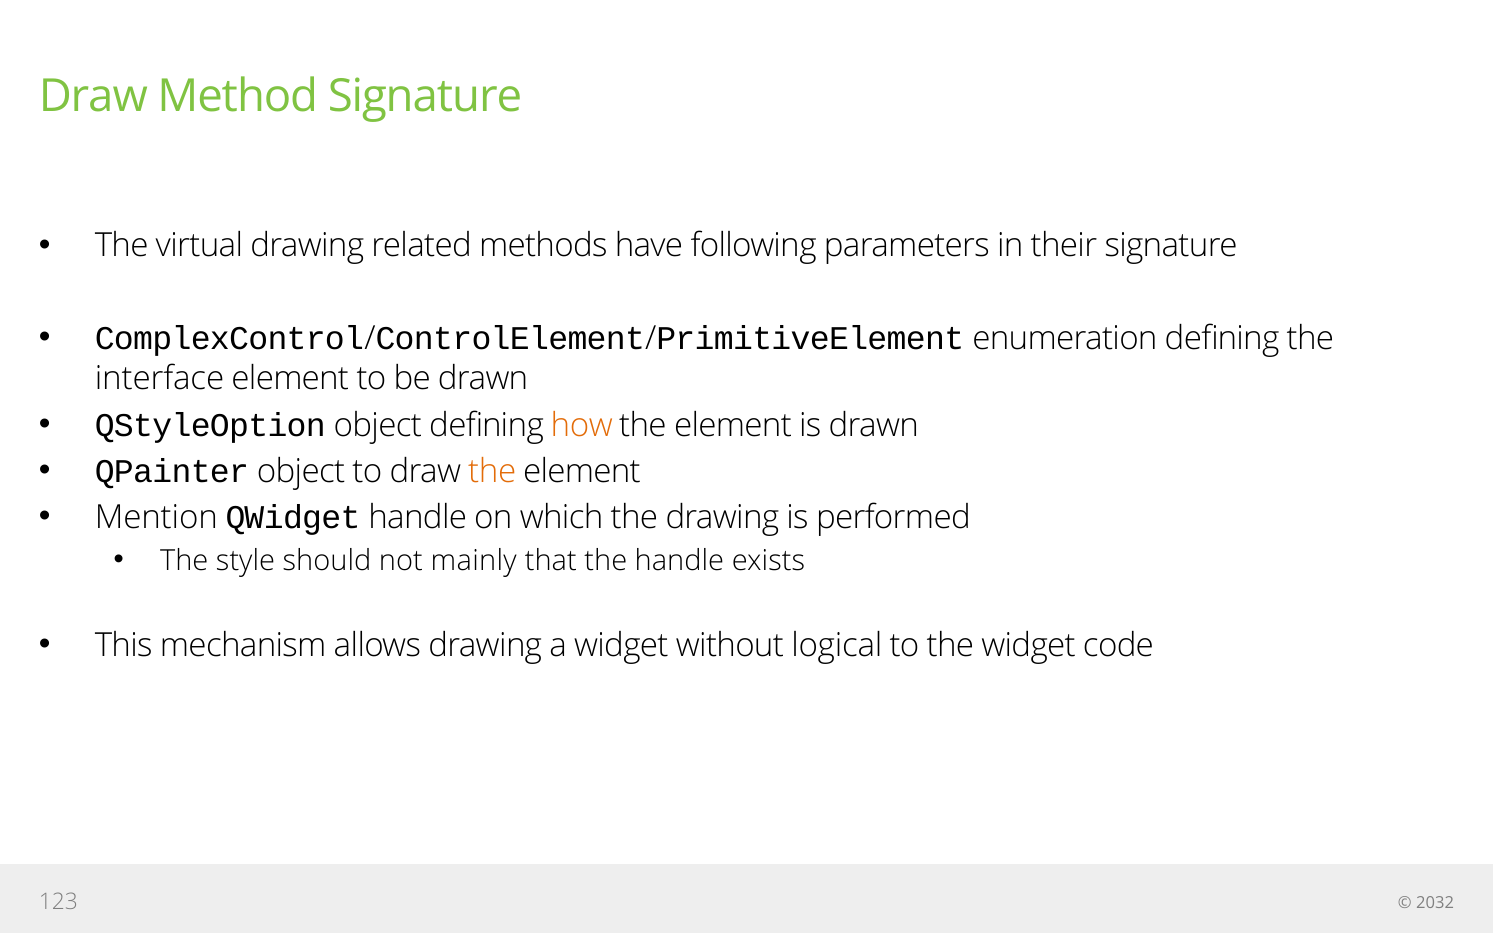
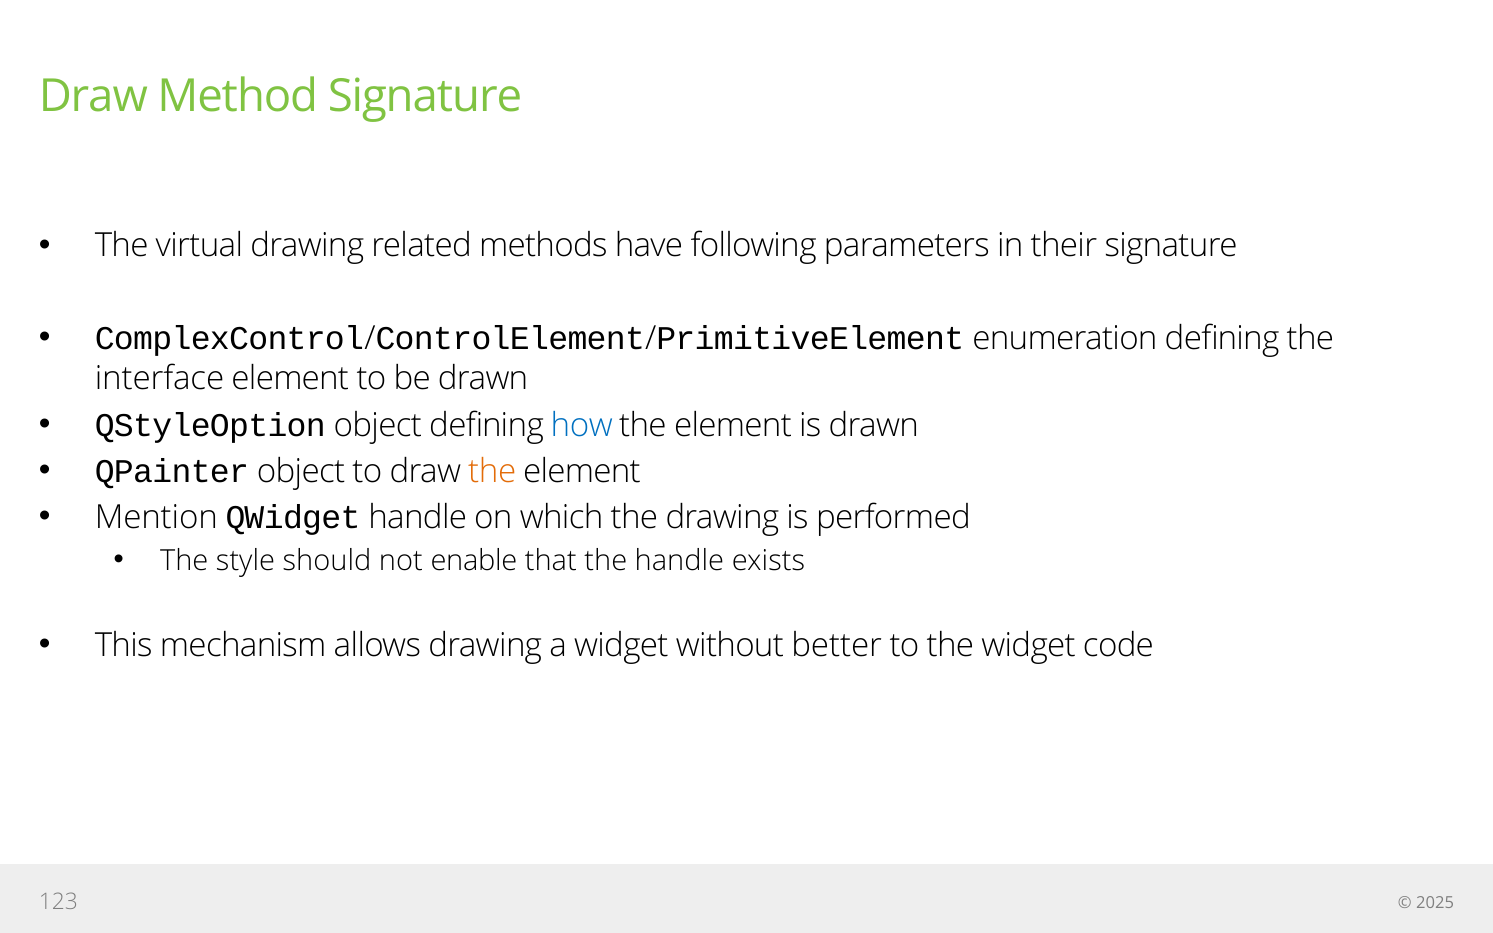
how colour: orange -> blue (582, 425)
mainly: mainly -> enable (474, 561)
logical: logical -> better (837, 646)
2032: 2032 -> 2025 (1435, 903)
